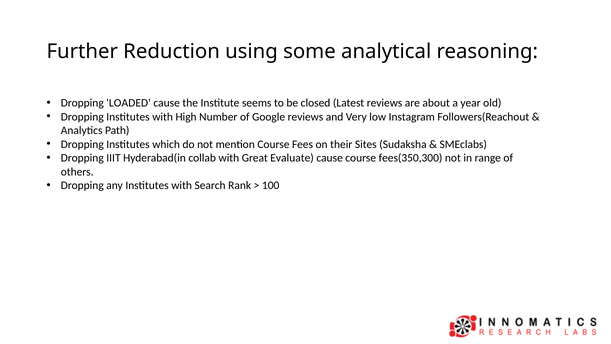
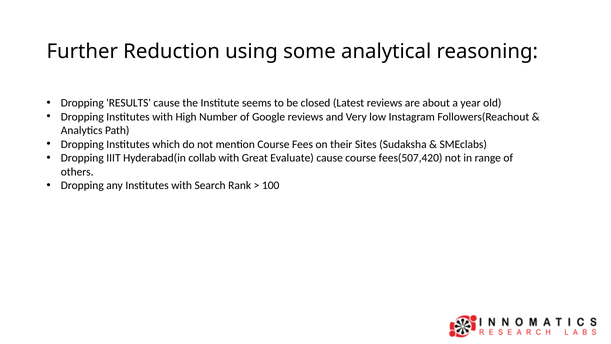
LOADED: LOADED -> RESULTS (129, 103)
fees(350,300: fees(350,300 -> fees(507,420 (411, 158)
